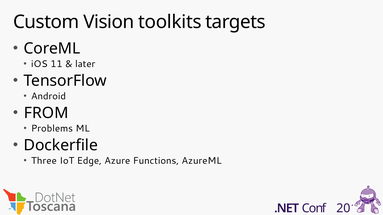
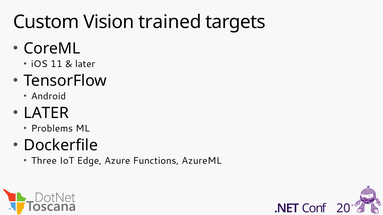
toolkits: toolkits -> trained (170, 22)
FROM: FROM -> LATER (46, 113)
